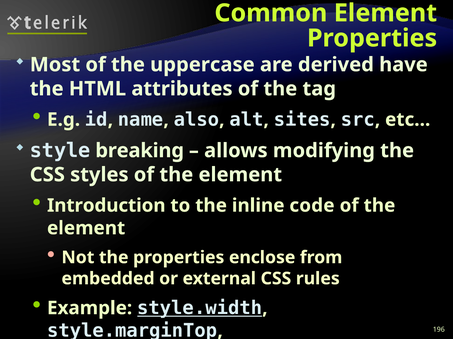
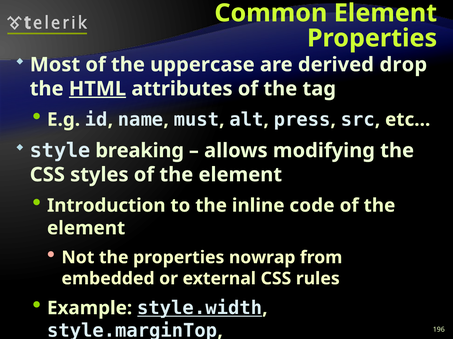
have: have -> drop (403, 65)
HTML underline: none -> present (97, 89)
also: also -> must (196, 120)
sites: sites -> press (302, 120)
enclose: enclose -> nowrap (262, 258)
